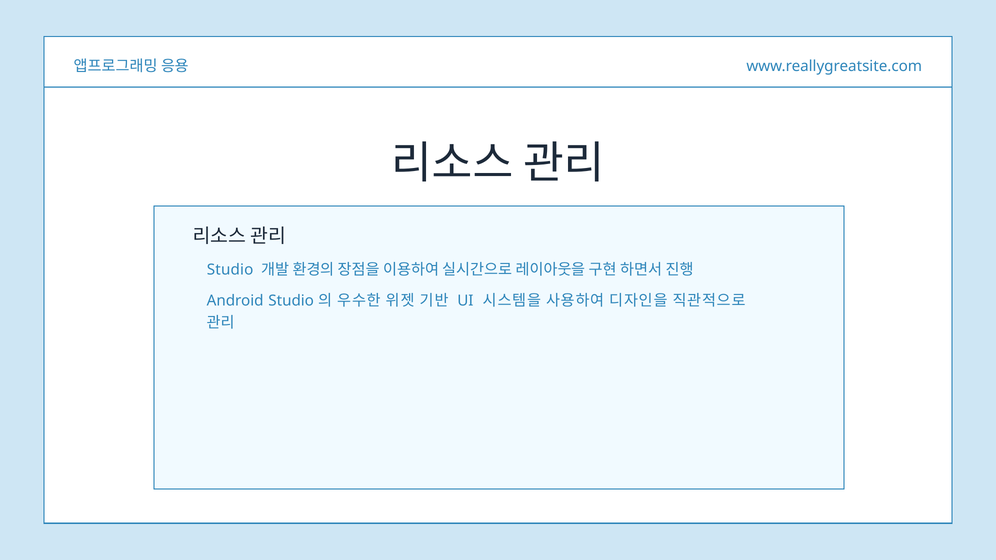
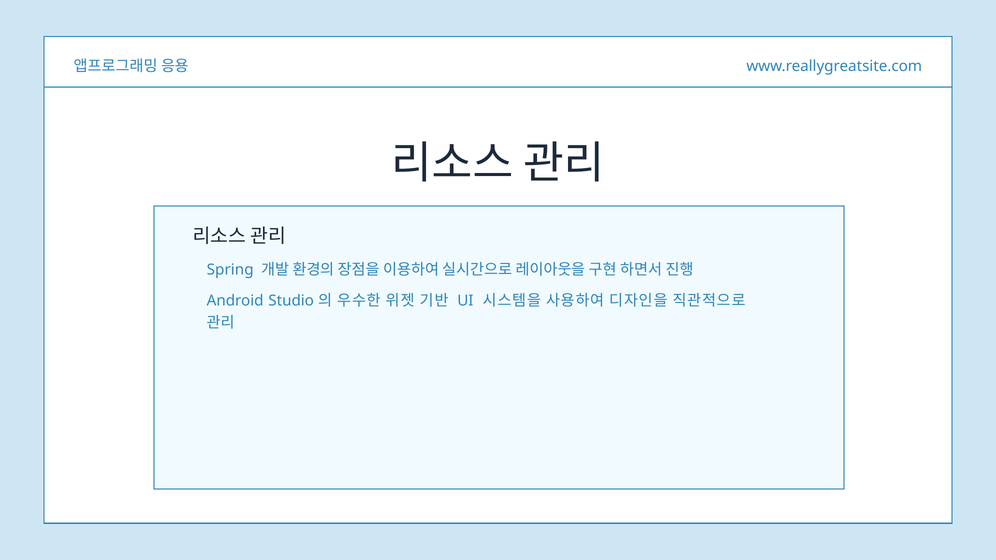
Studio: Studio -> Spring (230, 270)
